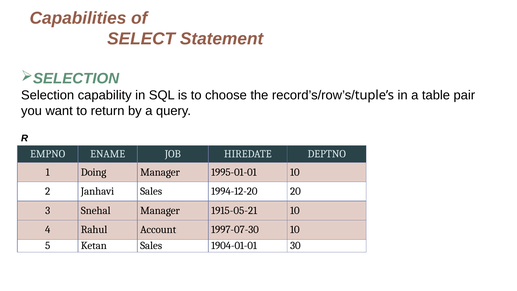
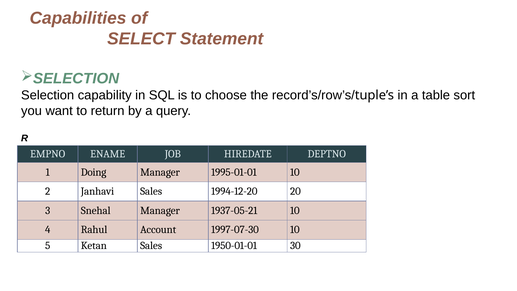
pair: pair -> sort (464, 95)
1915-05-21: 1915-05-21 -> 1937-05-21 (234, 210)
1904-01-01: 1904-01-01 -> 1950-01-01 (234, 246)
